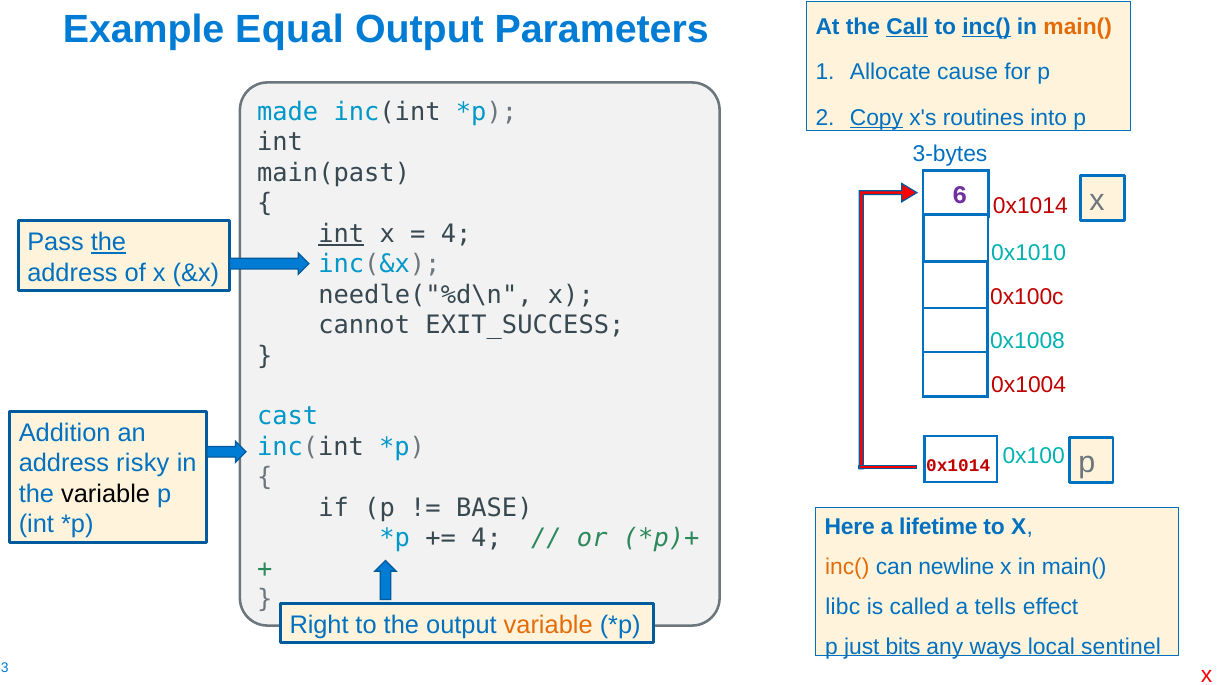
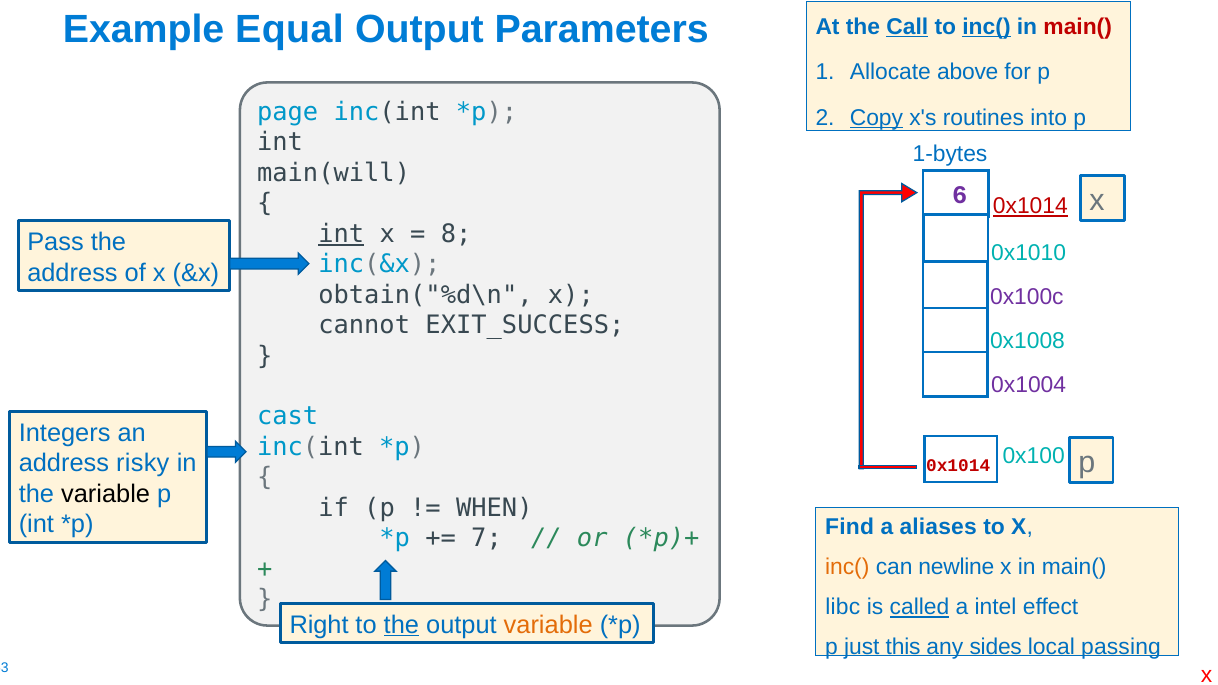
main( colour: orange -> red (1078, 27)
cause: cause -> above (968, 72)
made: made -> page (288, 112)
3-bytes: 3-bytes -> 1-bytes (950, 154)
main(past: main(past -> main(will (334, 173)
0x1014 underline: none -> present (1030, 206)
4: 4 -> 8 (456, 234)
the underline: present -> none (108, 242)
needle("%d\n: needle("%d\n -> obtain("%d\n (425, 295)
0x100c colour: red -> purple (1027, 297)
0x1004 colour: red -> purple (1029, 385)
Addition: Addition -> Integers (65, 433)
BASE: BASE -> WHEN (494, 508)
Here: Here -> Find (850, 527)
lifetime: lifetime -> aliases (938, 527)
4: 4 -> 7 (486, 539)
called underline: none -> present (919, 607)
tells: tells -> intel (996, 607)
the underline: none -> present (401, 625)
bits: bits -> this (903, 647)
ways: ways -> sides (996, 647)
sentinel: sentinel -> passing (1121, 647)
